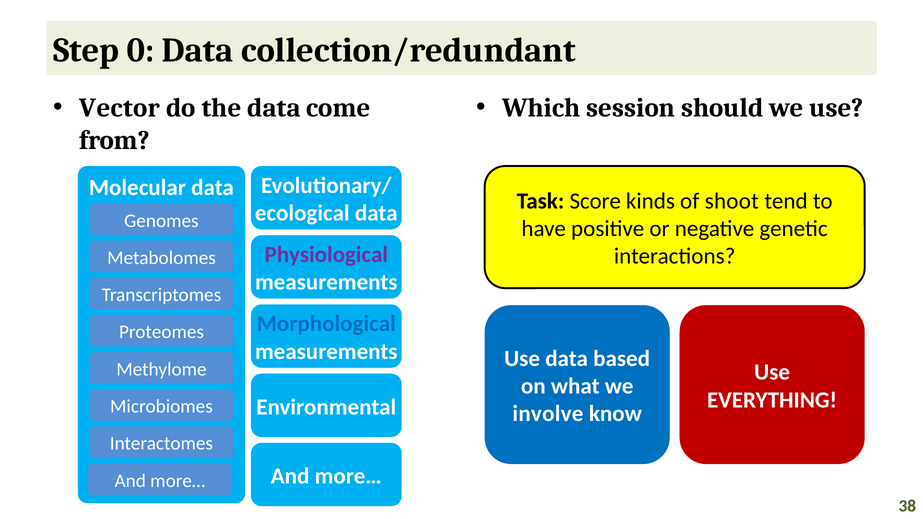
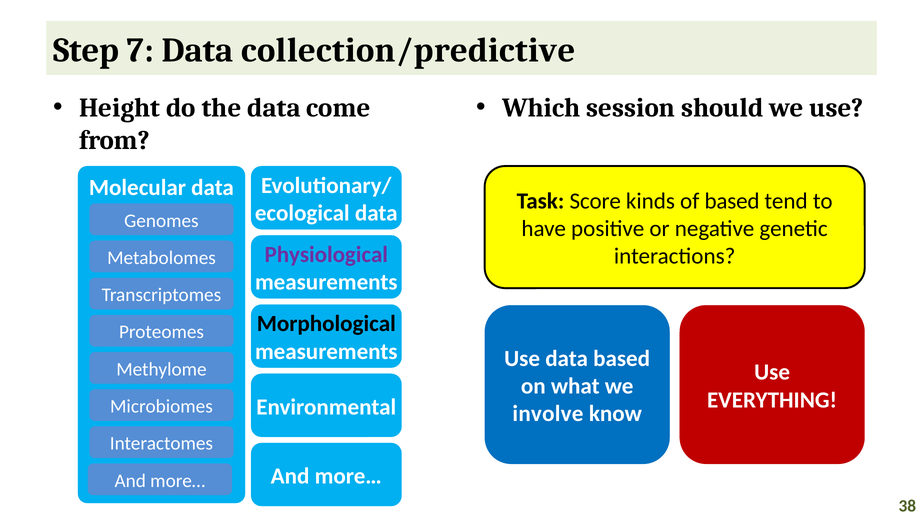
0: 0 -> 7 (140, 50)
collection/redundant: collection/redundant -> collection/predictive (408, 50)
Vector: Vector -> Height (120, 108)
of shoot: shoot -> based (732, 201)
Morphological colour: blue -> black (326, 324)
